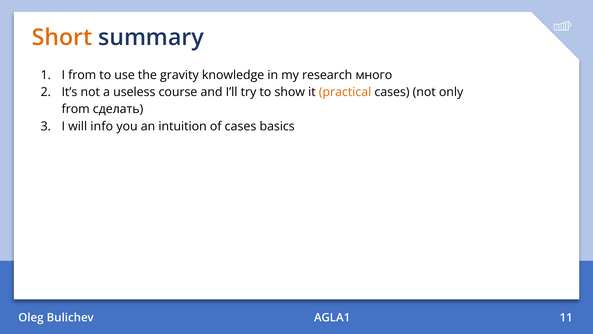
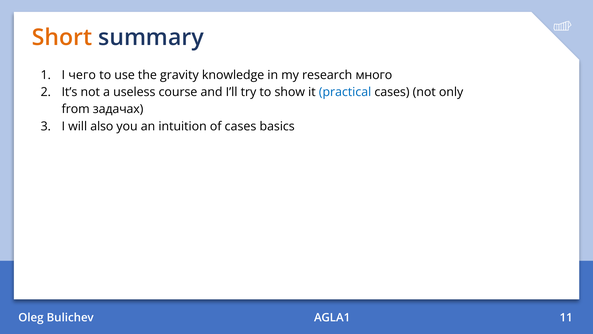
I from: from -> чего (82, 75)
practical colour: orange -> blue (345, 92)
сделать: сделать -> задачах (118, 109)
info: info -> also (102, 126)
